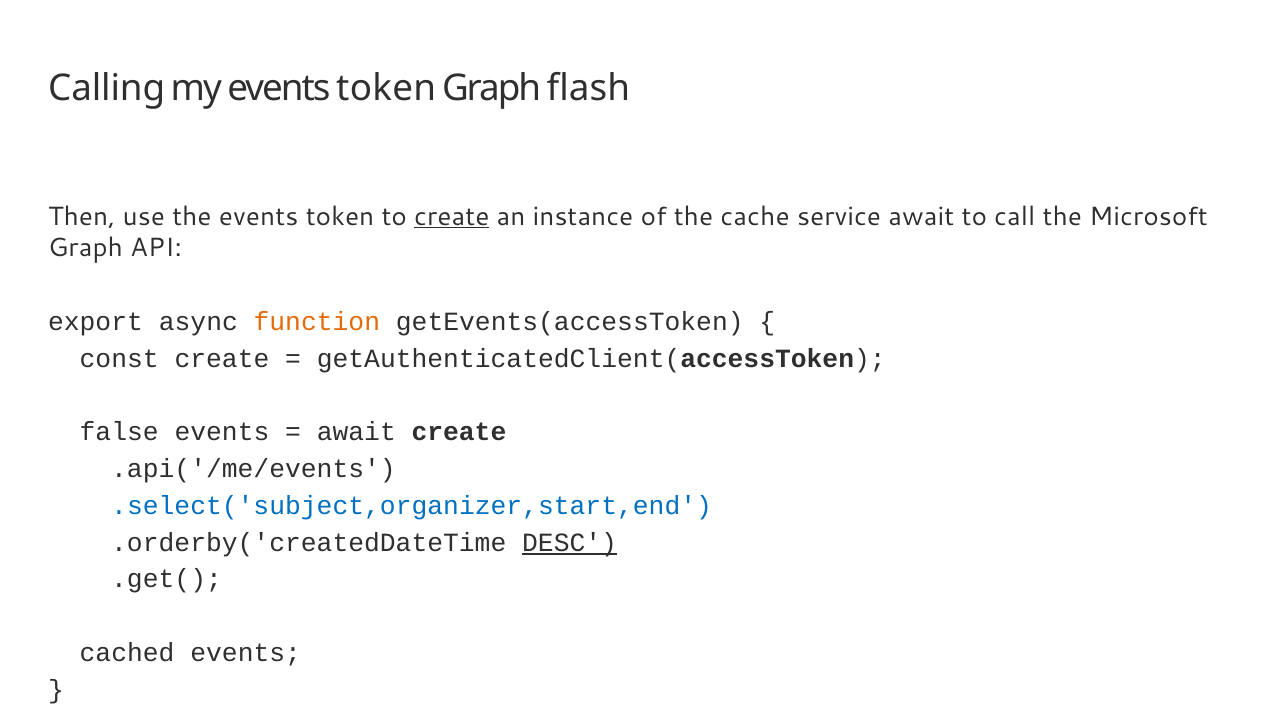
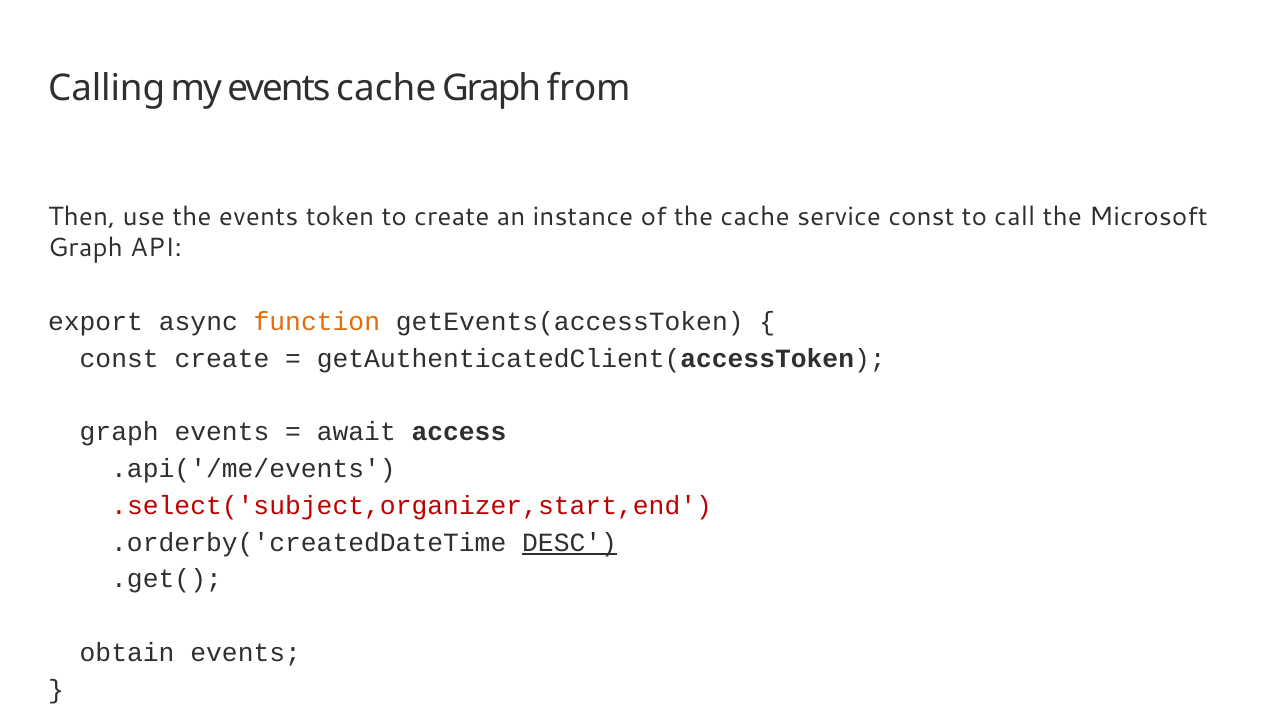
my events token: token -> cache (386, 88)
flash: flash -> from (589, 88)
create underline: present -> none (452, 216)
service await: await -> const (921, 216)
false: false -> graph (119, 432)
await create: create -> access (459, 432)
.select('subject,organizer,start,end colour: blue -> red (412, 506)
cached: cached -> obtain (127, 653)
